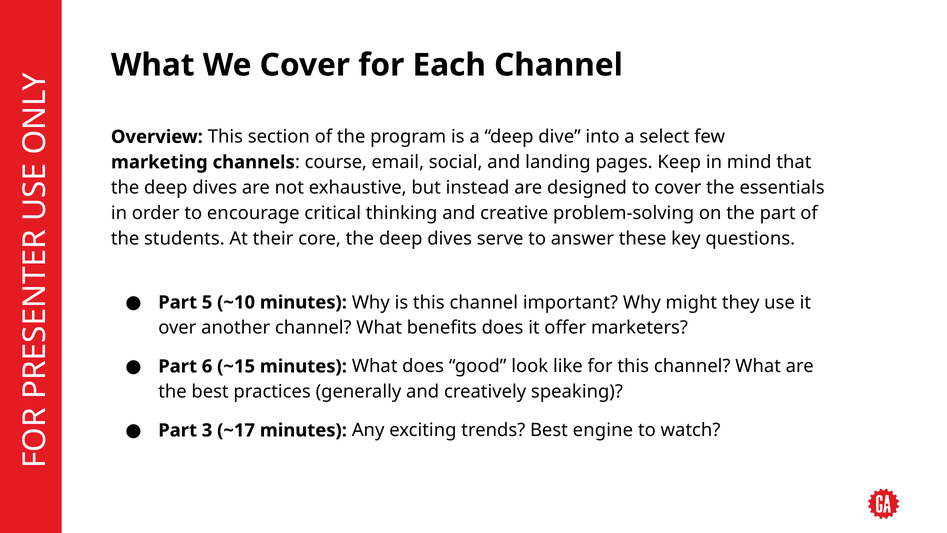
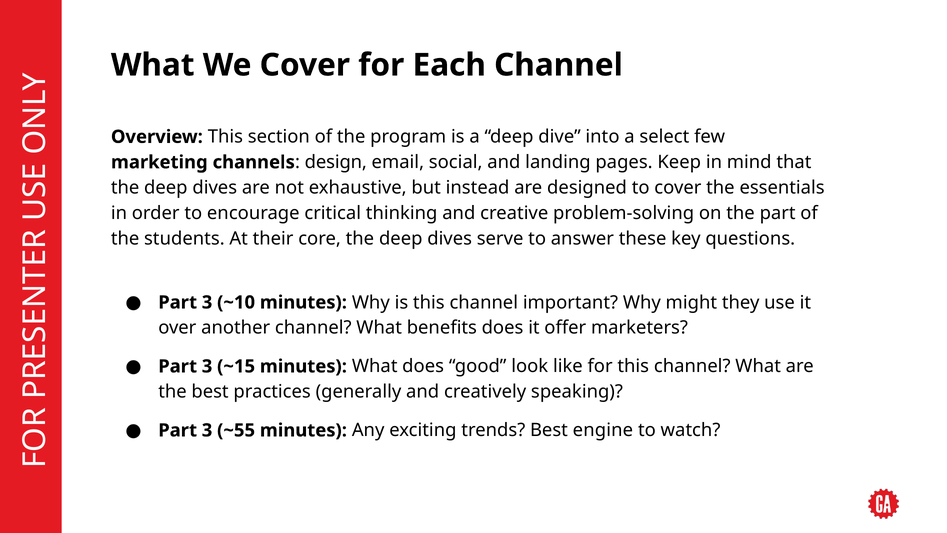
course: course -> design (336, 162)
5: 5 -> 3 (207, 302)
6: 6 -> 3 (207, 366)
~17: ~17 -> ~55 (236, 430)
